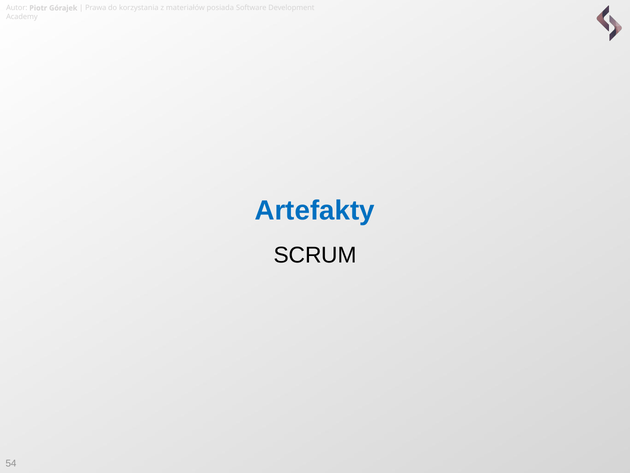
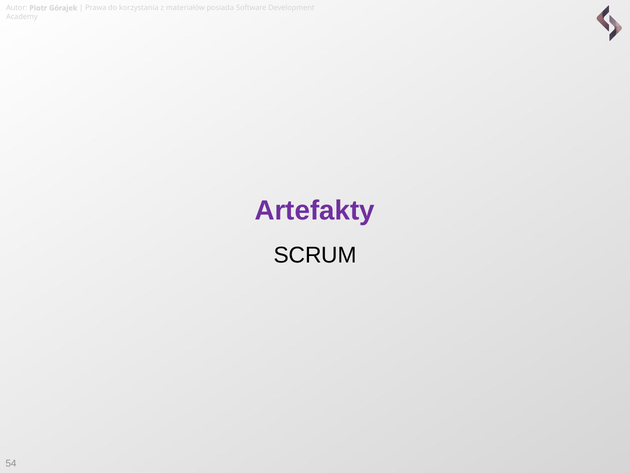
Artefakty colour: blue -> purple (315, 210)
